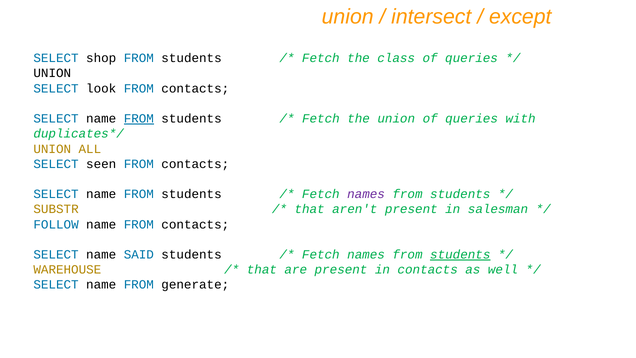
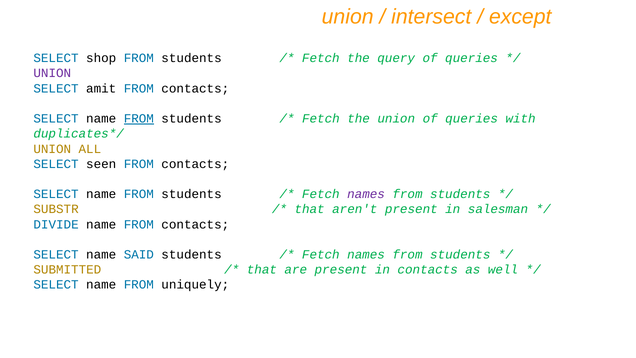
class: class -> query (396, 58)
UNION colour: black -> purple (52, 73)
look: look -> amit (101, 88)
FOLLOW: FOLLOW -> DIVIDE (56, 224)
students underline: present -> none (460, 254)
WAREHOUSE: WAREHOUSE -> SUBMITTED (67, 270)
generate: generate -> uniquely (195, 285)
